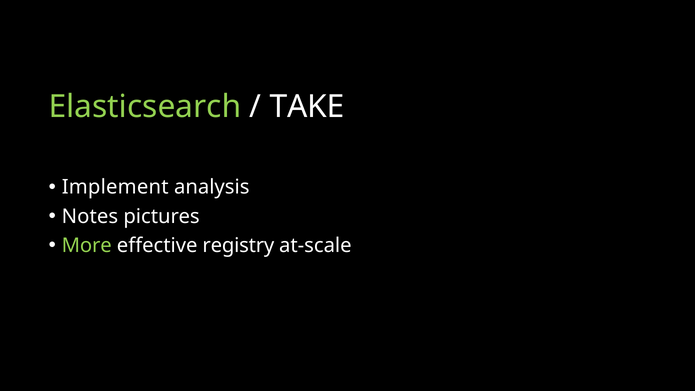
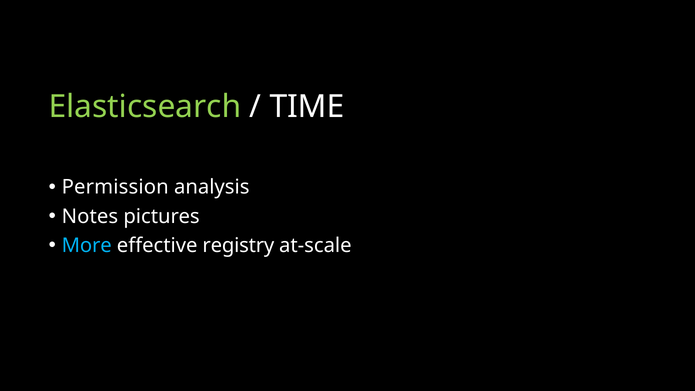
TAKE: TAKE -> TIME (307, 106)
Implement: Implement -> Permission (115, 187)
More colour: light green -> light blue (87, 245)
